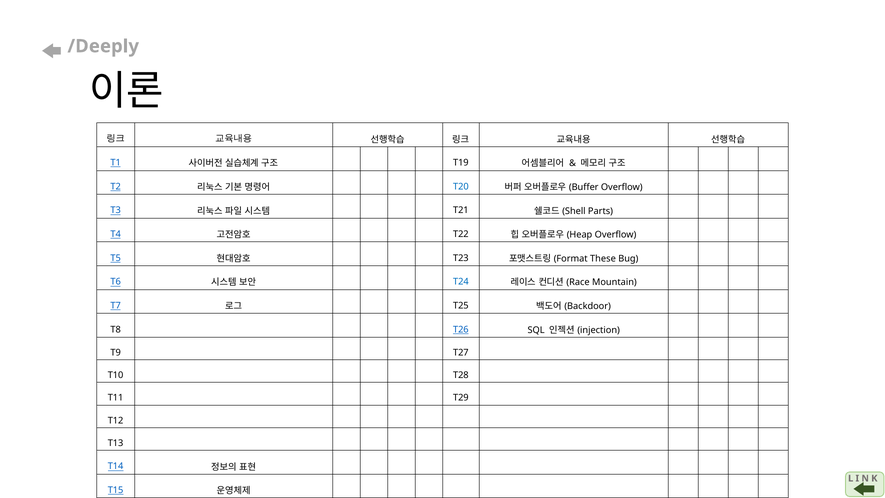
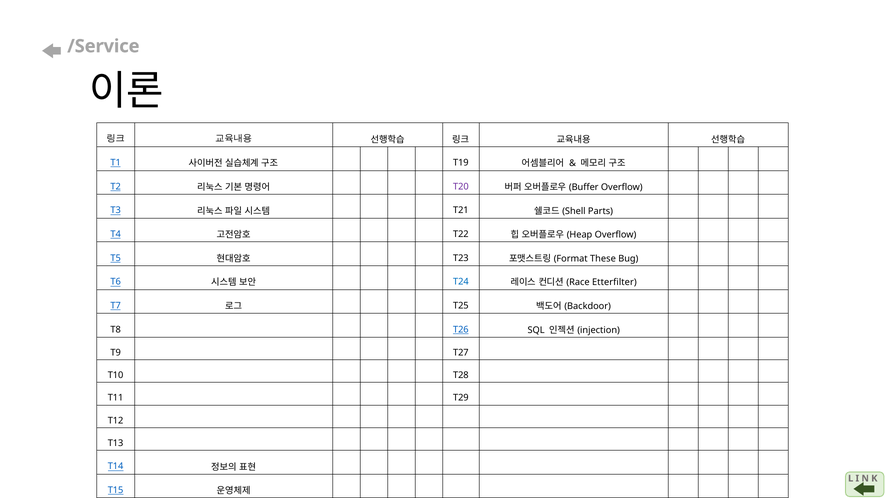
/Deeply: /Deeply -> /Service (103, 46)
T20 colour: blue -> purple (461, 187)
Mountain: Mountain -> Etterfilter (614, 282)
